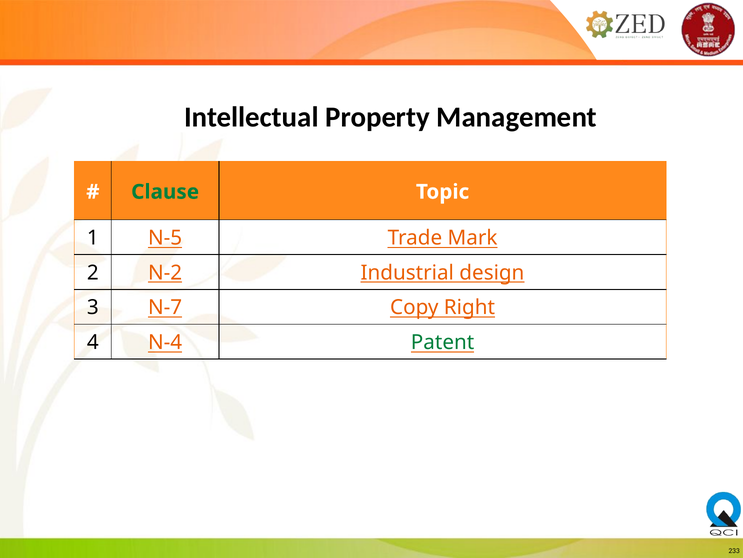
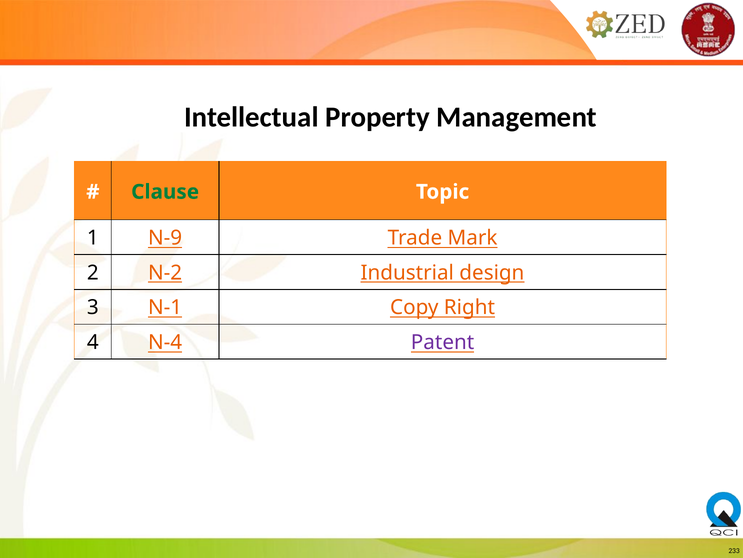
N-5: N-5 -> N-9 (165, 238)
N-7: N-7 -> N-1 (165, 307)
Patent colour: green -> purple (443, 342)
